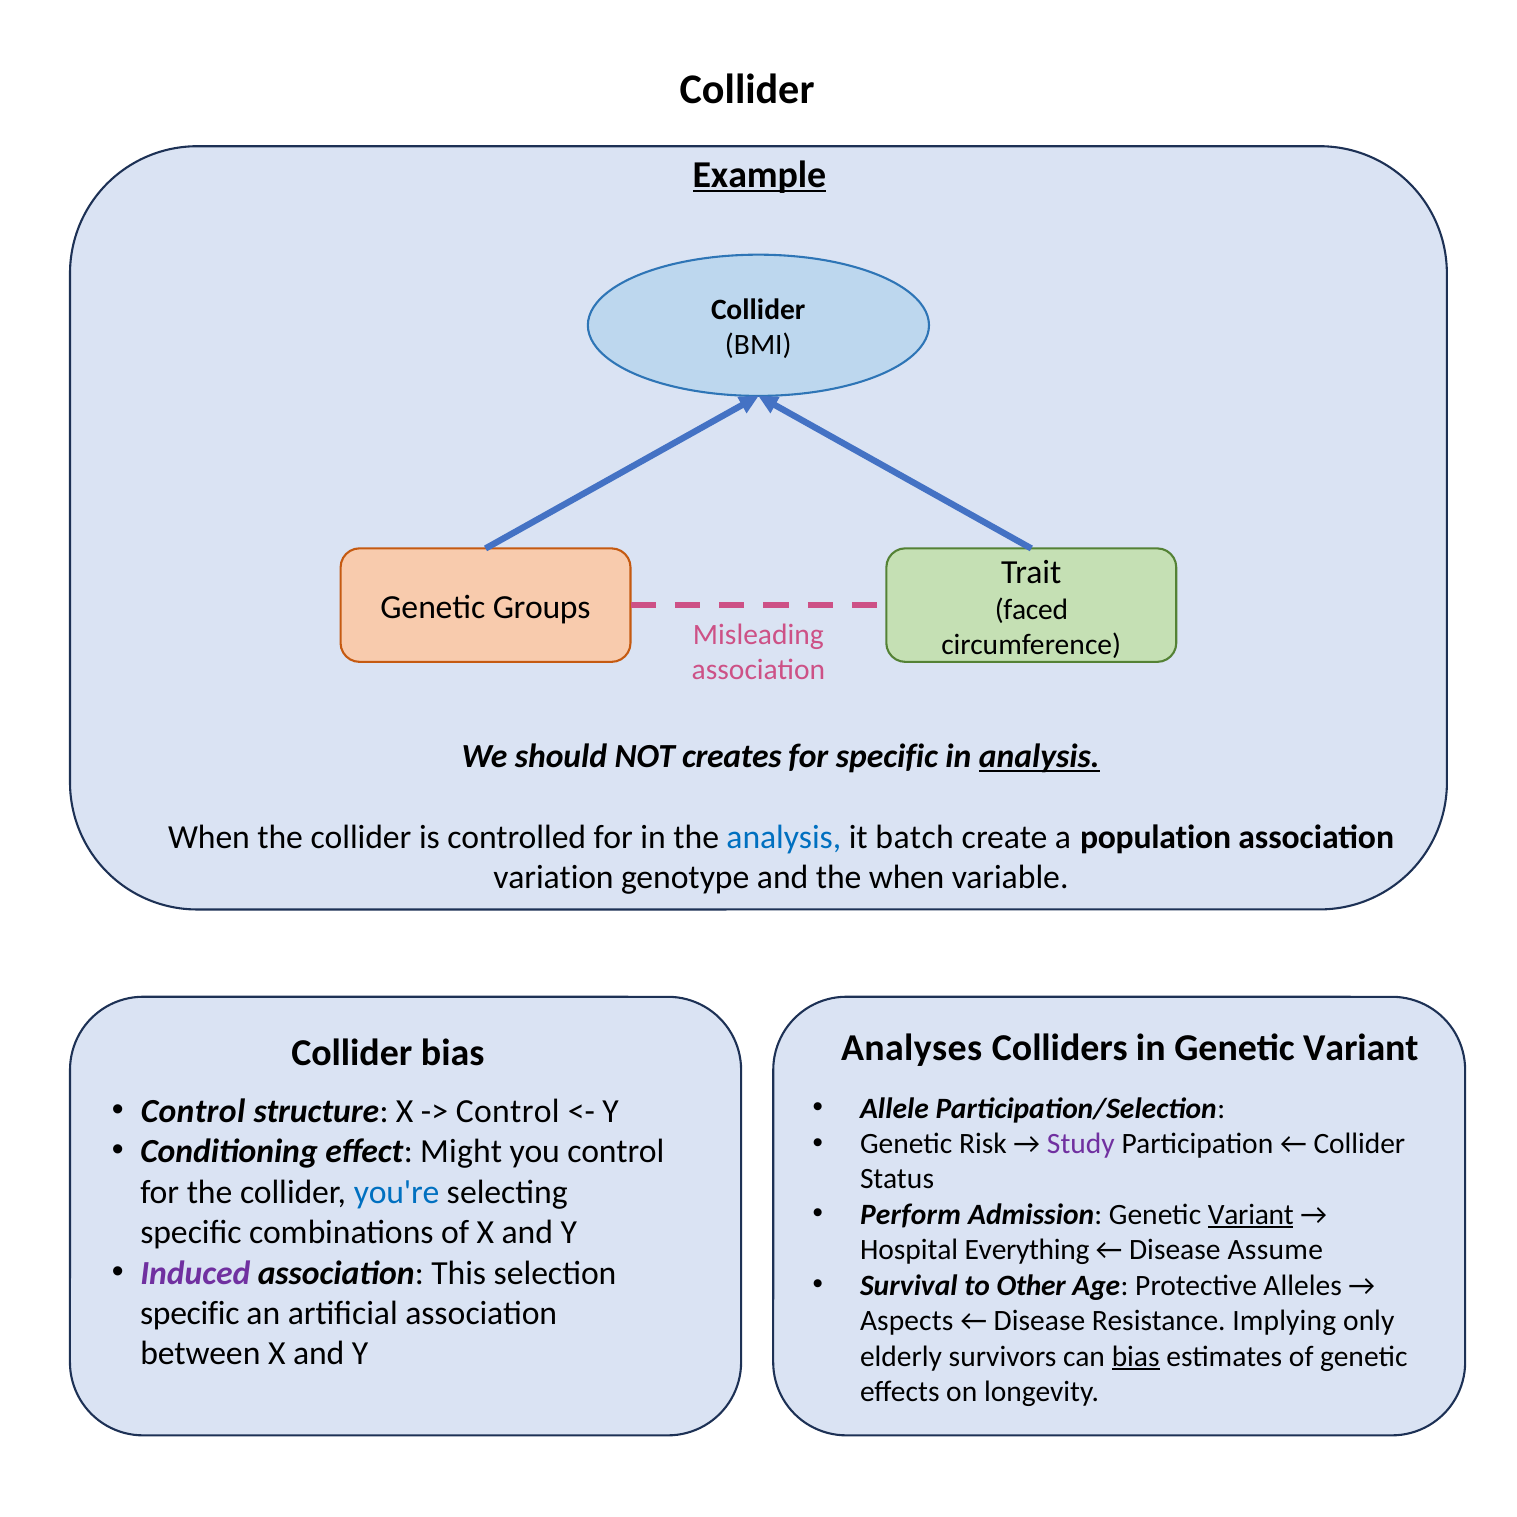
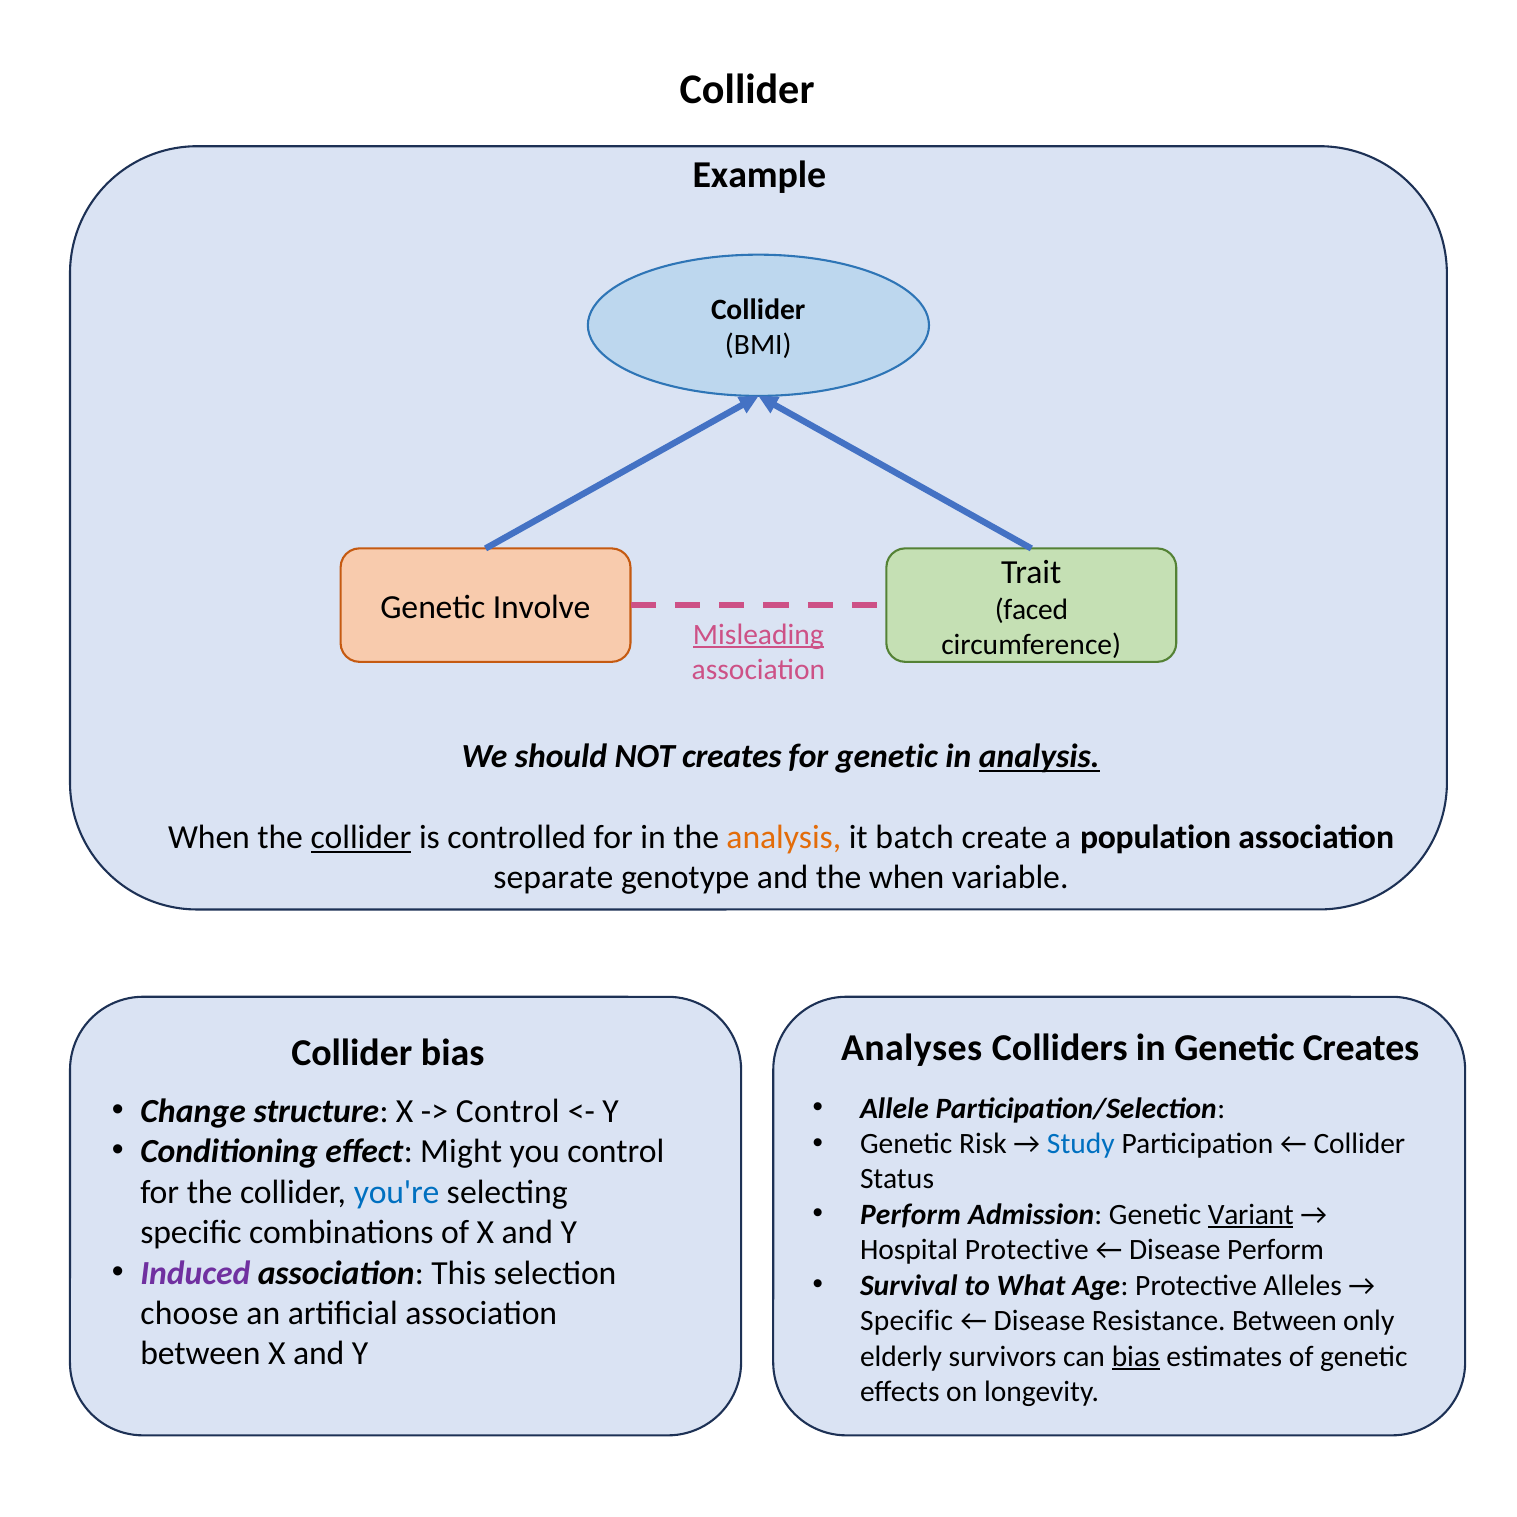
Example underline: present -> none (759, 175)
Groups: Groups -> Involve (542, 607)
Misleading underline: none -> present (758, 634)
for specific: specific -> genetic (887, 757)
collider underline: none -> present (361, 837)
analysis colour: blue -> orange (784, 837)
variation: variation -> separate (553, 878)
in Genetic Variant: Variant -> Creates (1361, 1048)
Control: Control -> Change (193, 1111)
Study colour: purple -> blue (1081, 1144)
Hospital Everything: Everything -> Protective (1027, 1250)
Disease Assume: Assume -> Perform (1276, 1250)
Other: Other -> What (1031, 1286)
specific: specific -> choose (190, 1313)
Aspects: Aspects -> Specific (907, 1321)
Resistance Implying: Implying -> Between (1284, 1321)
